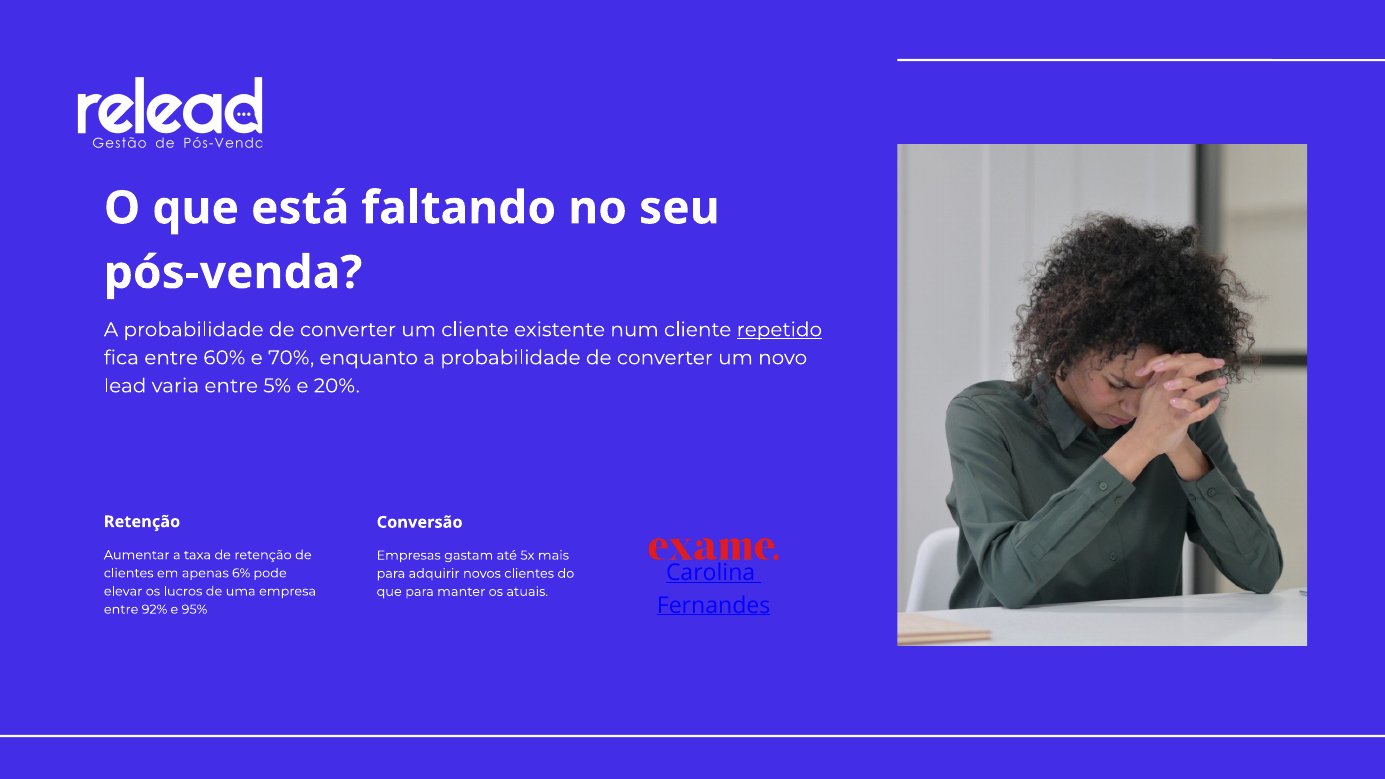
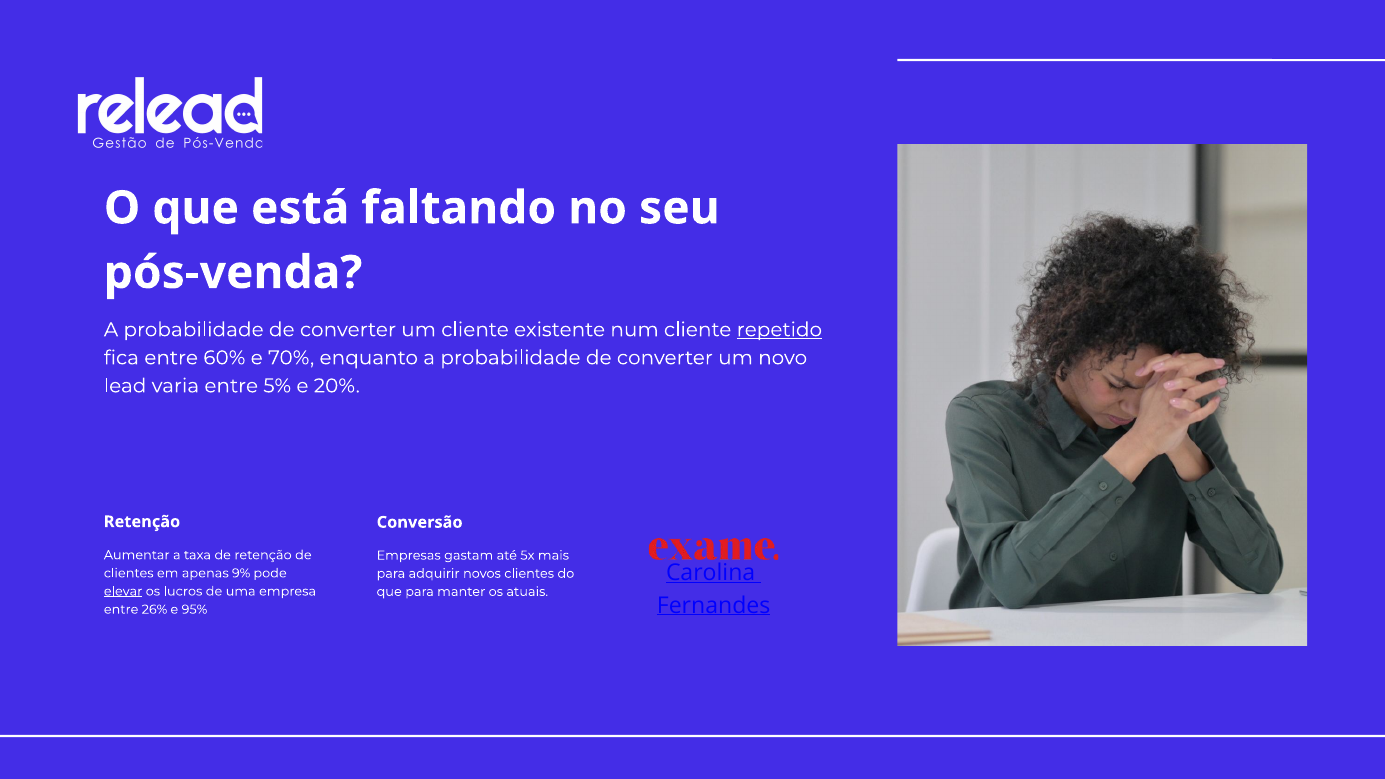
6%: 6% -> 9% (241, 573)
elevar underline: none -> present (123, 591)
92%: 92% -> 26% (154, 609)
